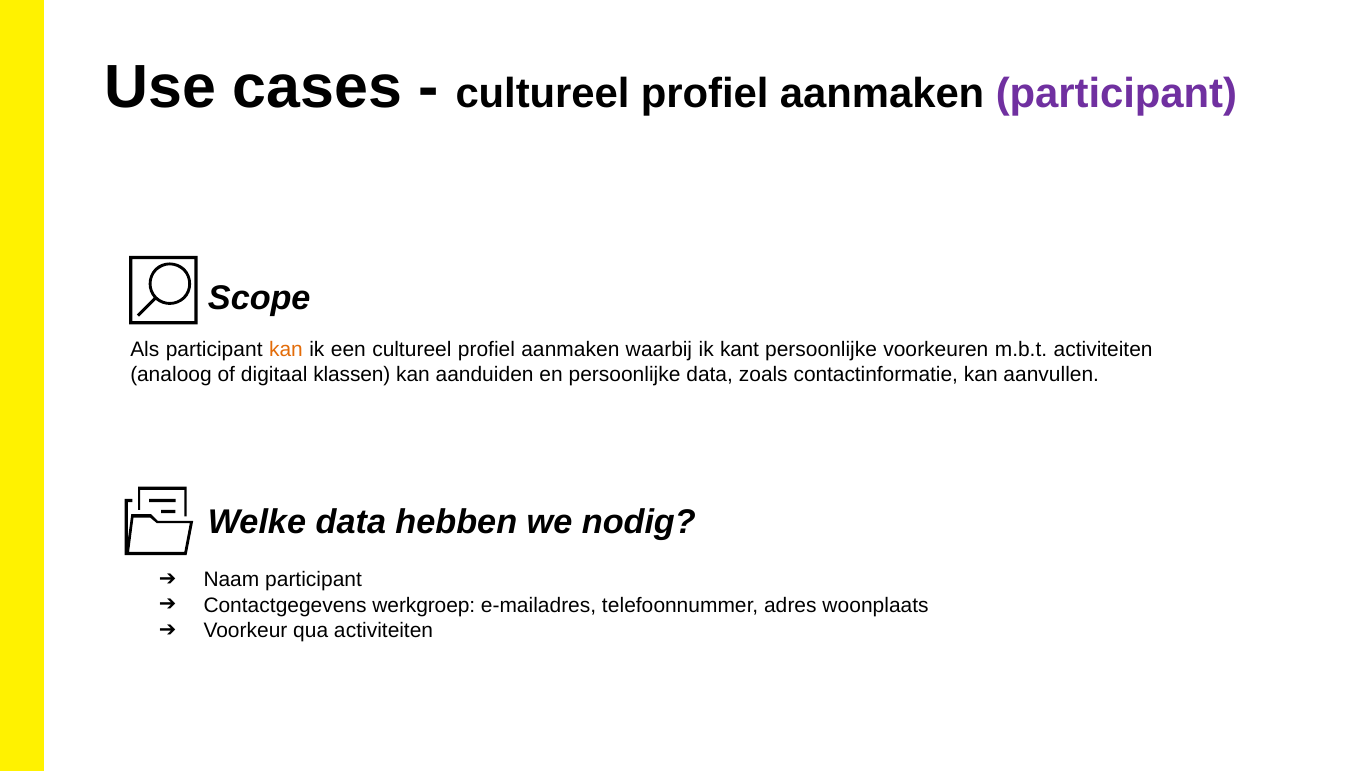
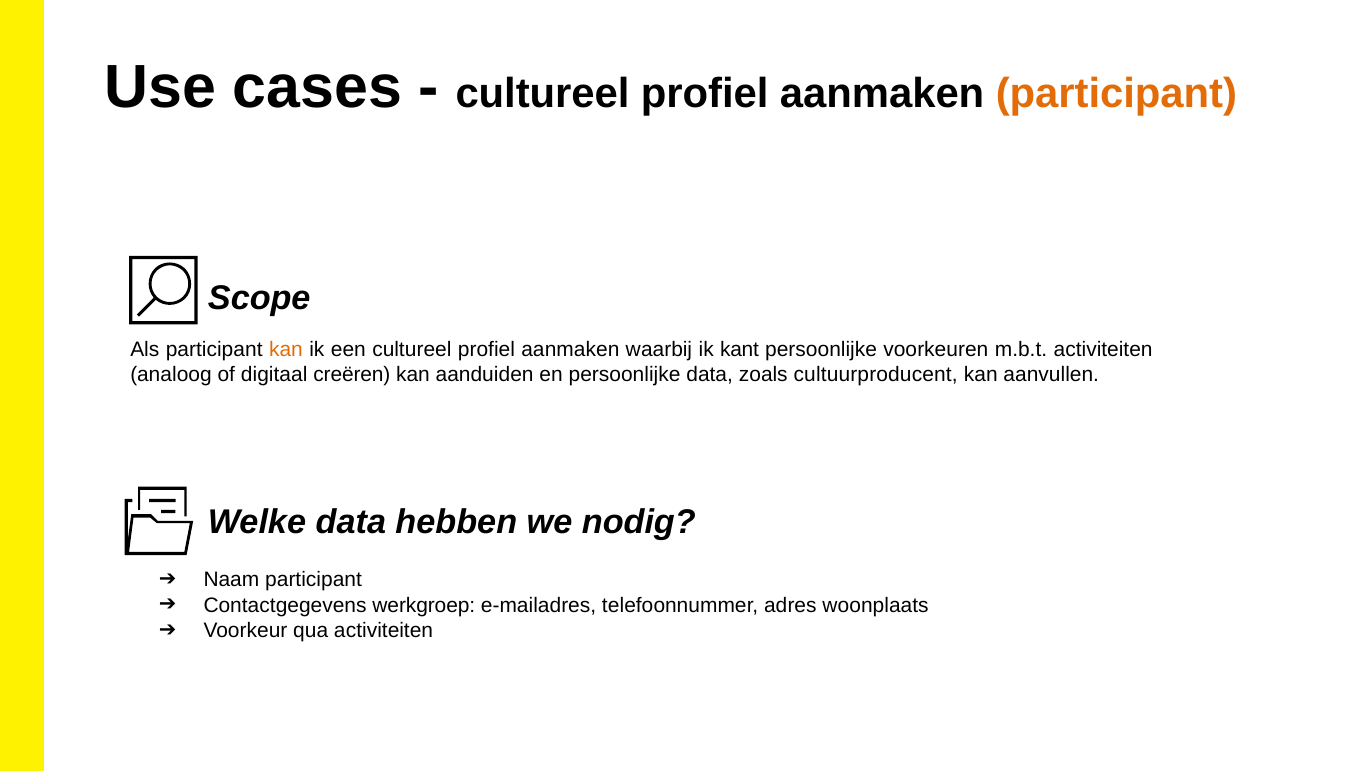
participant colour: purple -> orange (1116, 93)
klassen: klassen -> creëren (352, 374)
contactinformatie: contactinformatie -> cultuurproducent (876, 374)
